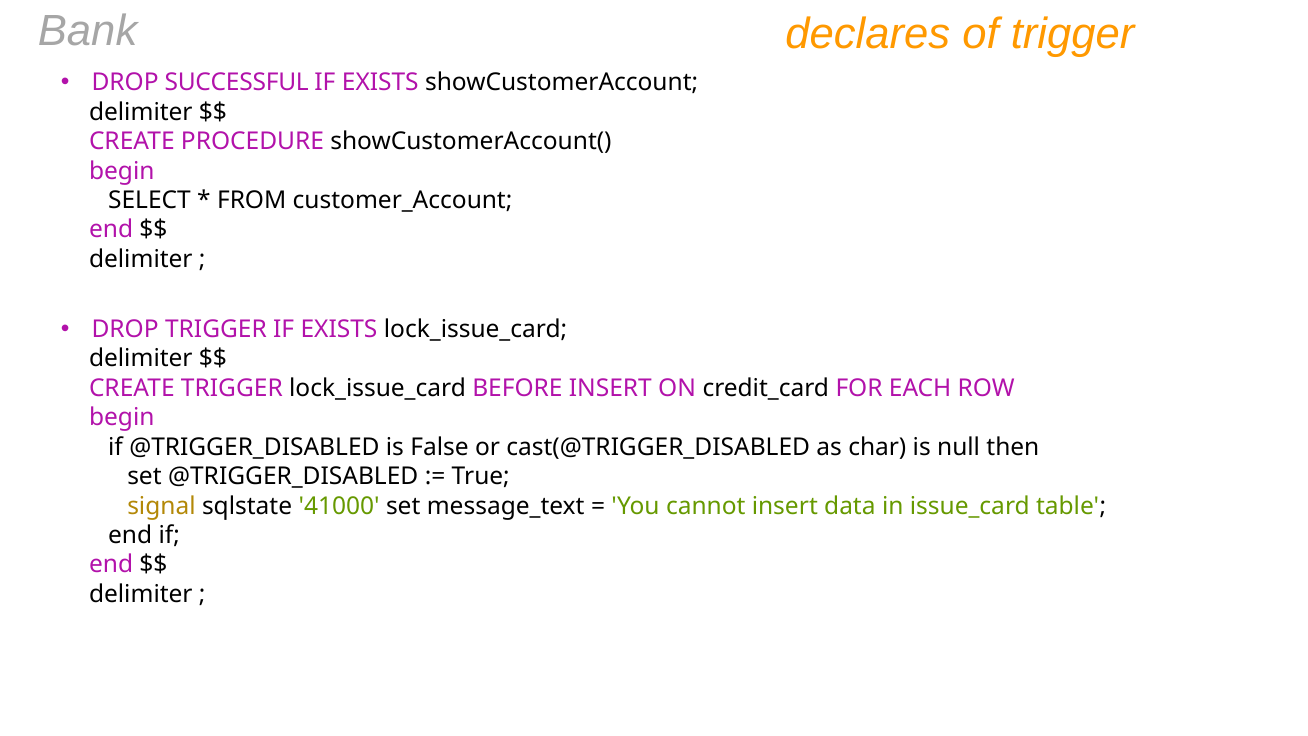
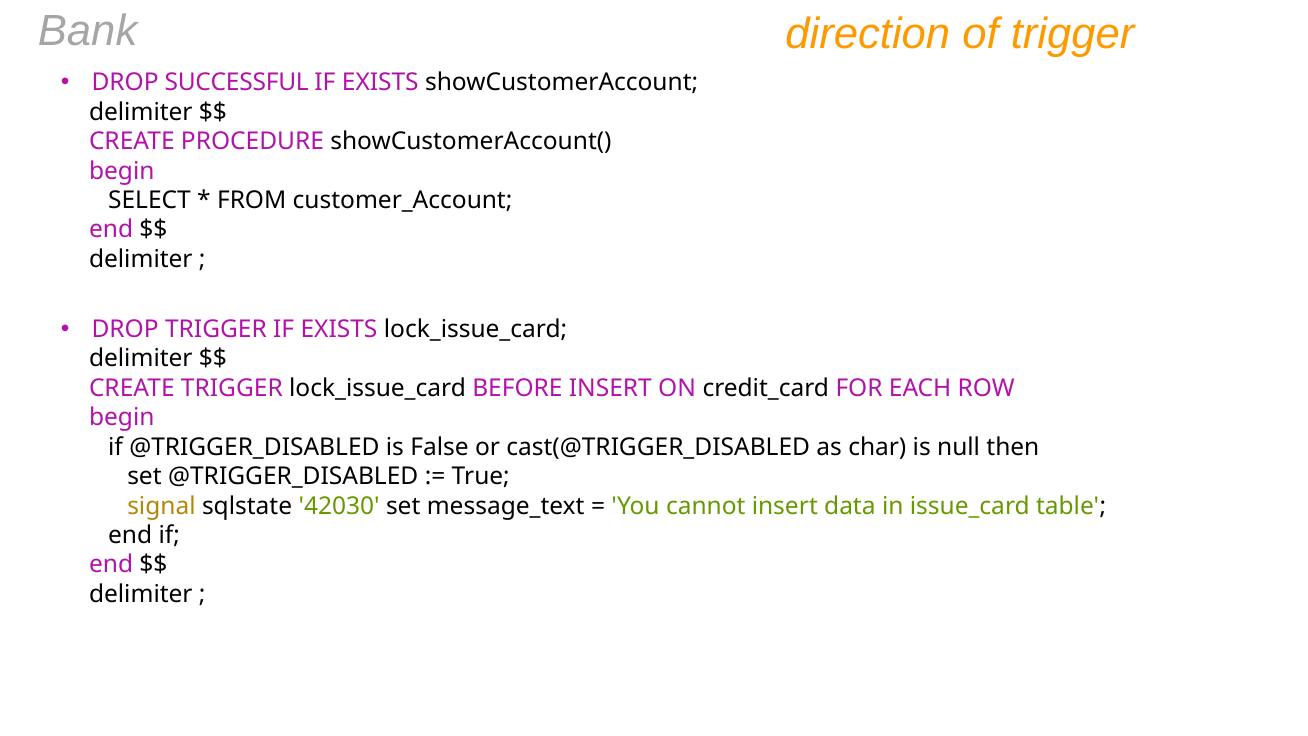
declares: declares -> direction (868, 34)
41000: 41000 -> 42030 (339, 506)
